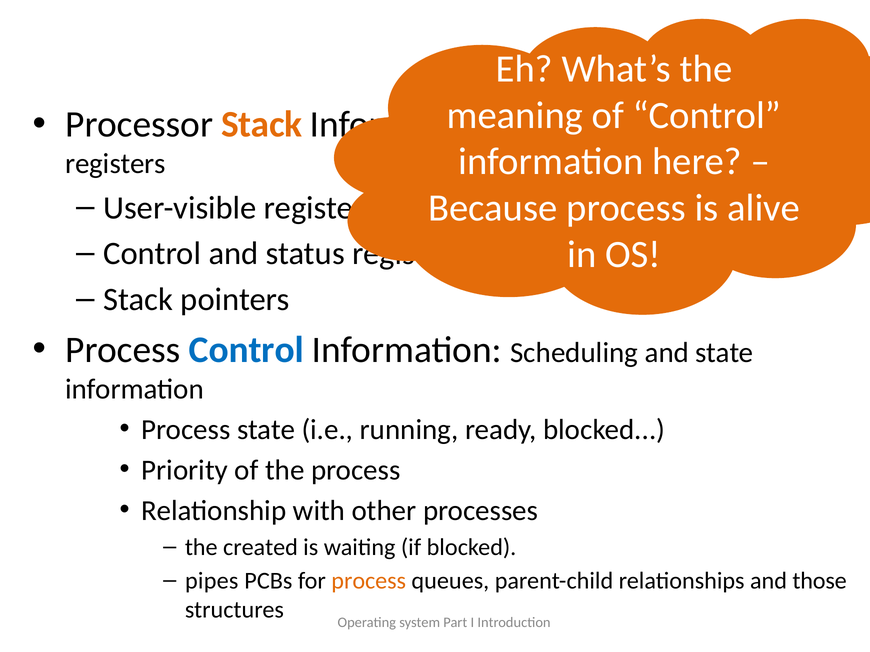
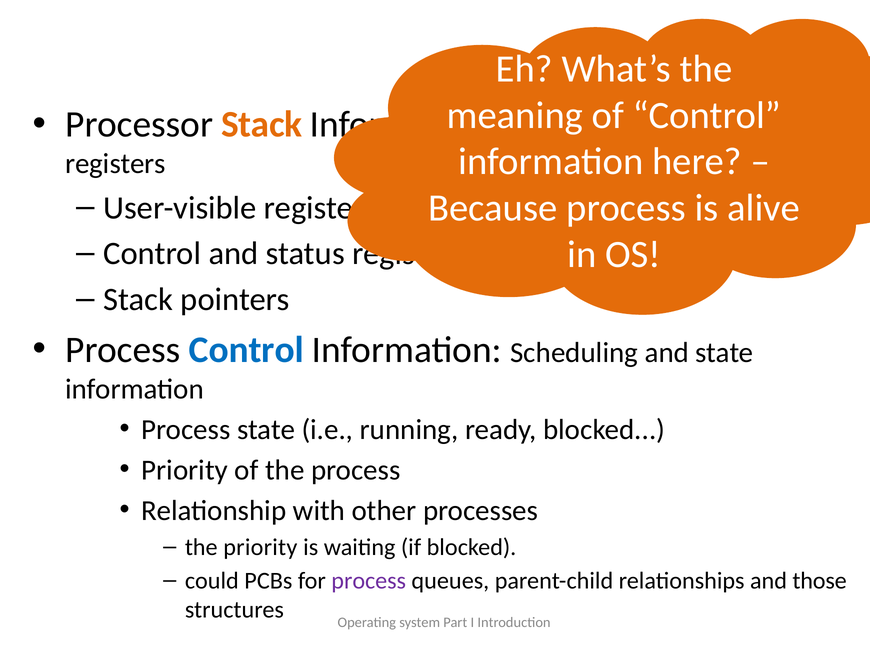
the created: created -> priority (260, 547)
pipes: pipes -> could (212, 581)
process colour: orange -> purple (369, 581)
